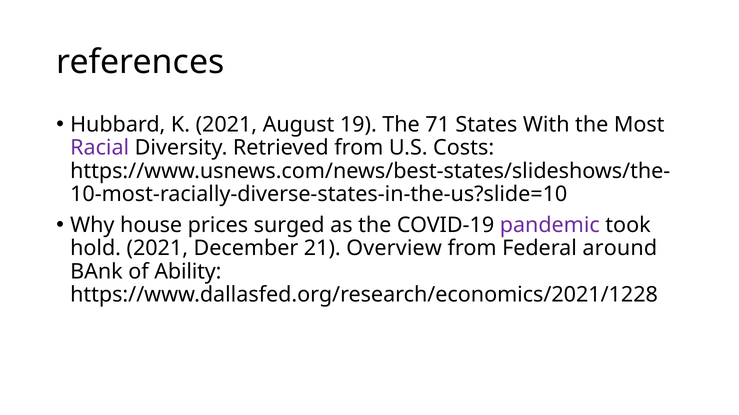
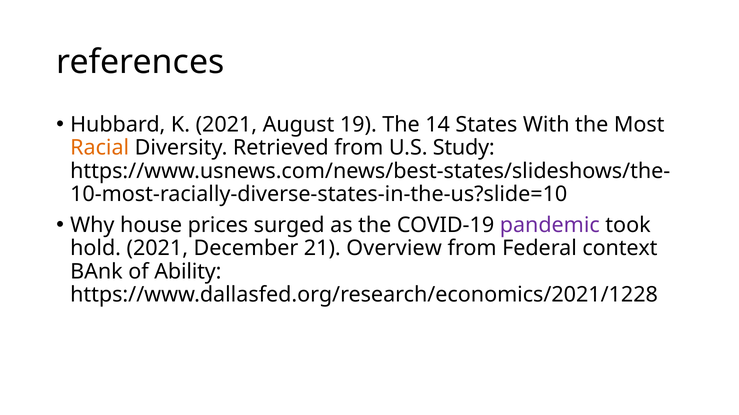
71: 71 -> 14 (438, 125)
Racial colour: purple -> orange (100, 148)
Costs: Costs -> Study (464, 148)
around: around -> context (620, 249)
